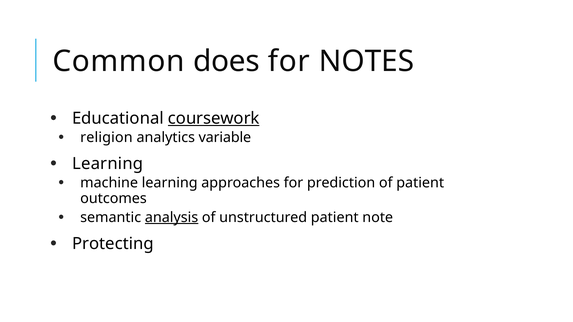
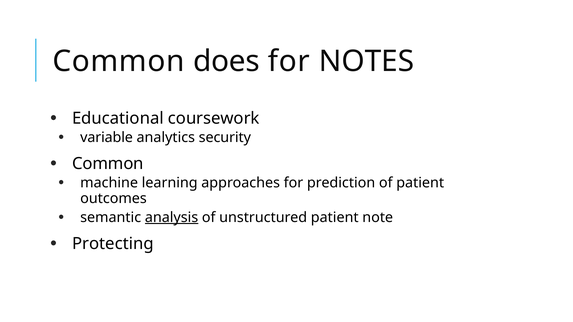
coursework underline: present -> none (214, 118)
religion: religion -> variable (107, 138)
variable: variable -> security (225, 138)
Learning: Learning -> Common (108, 164)
